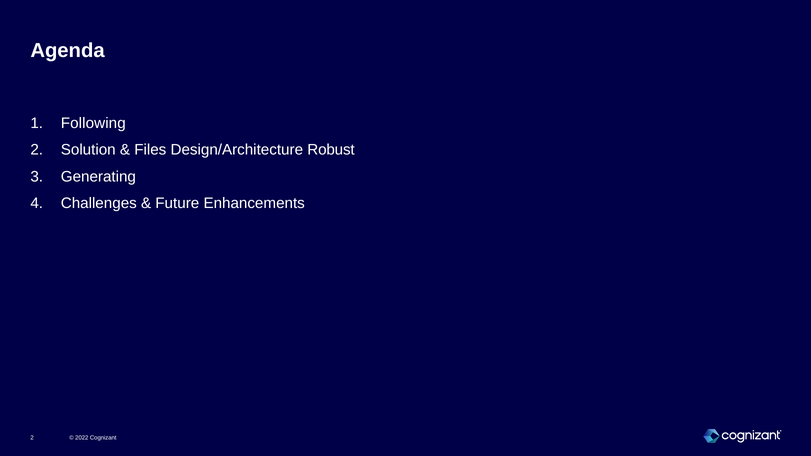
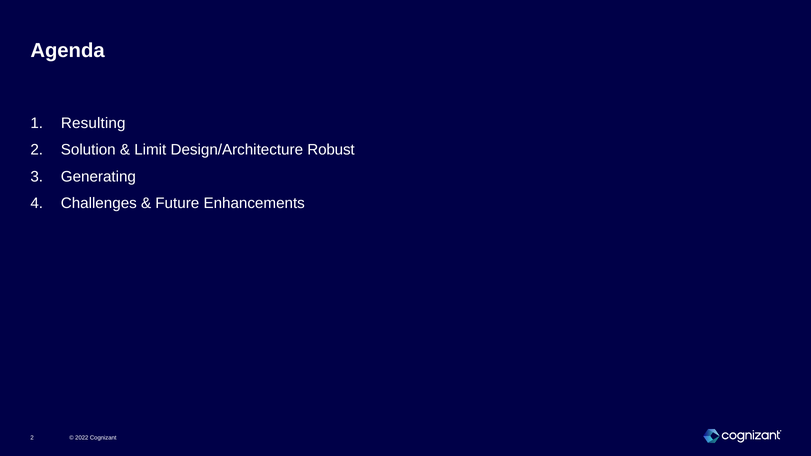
Following: Following -> Resulting (93, 123)
Files: Files -> Limit (150, 150)
